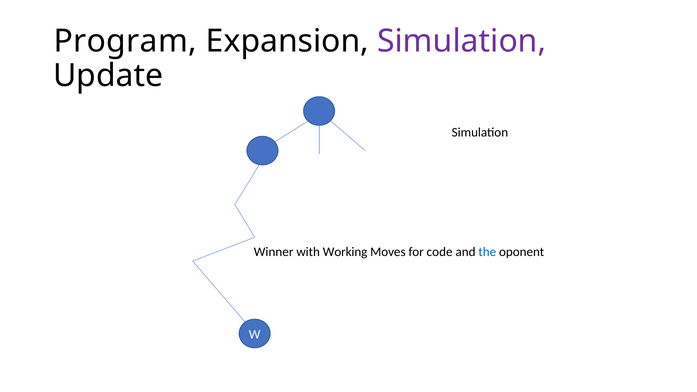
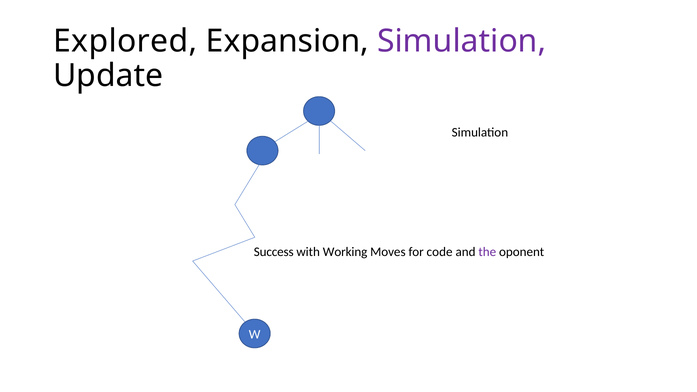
Program: Program -> Explored (125, 41)
Winner: Winner -> Success (274, 252)
the colour: blue -> purple (487, 252)
